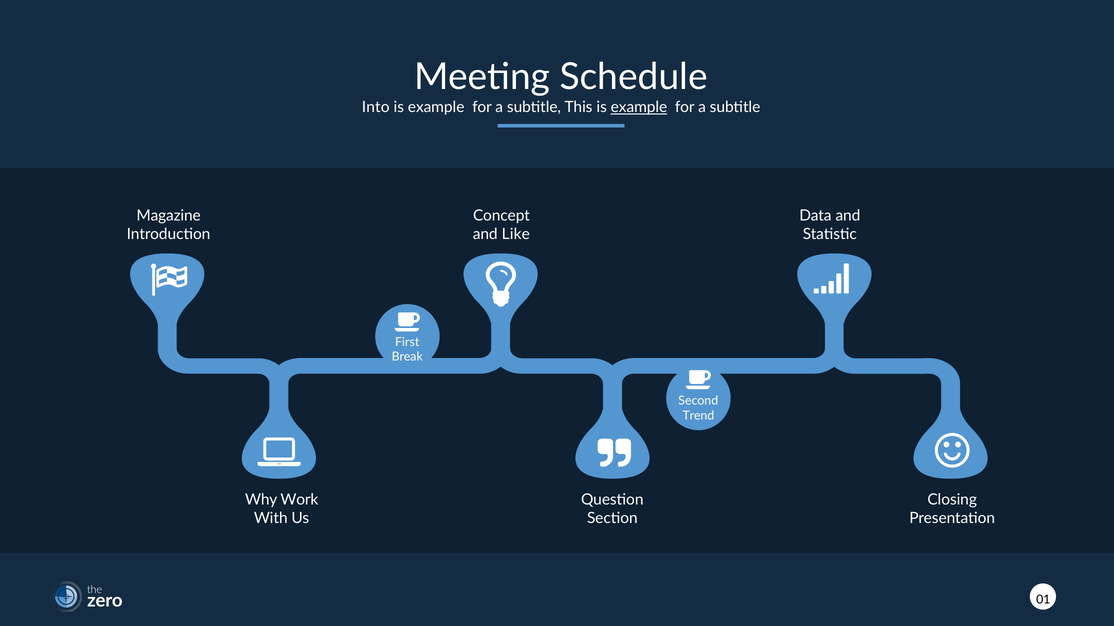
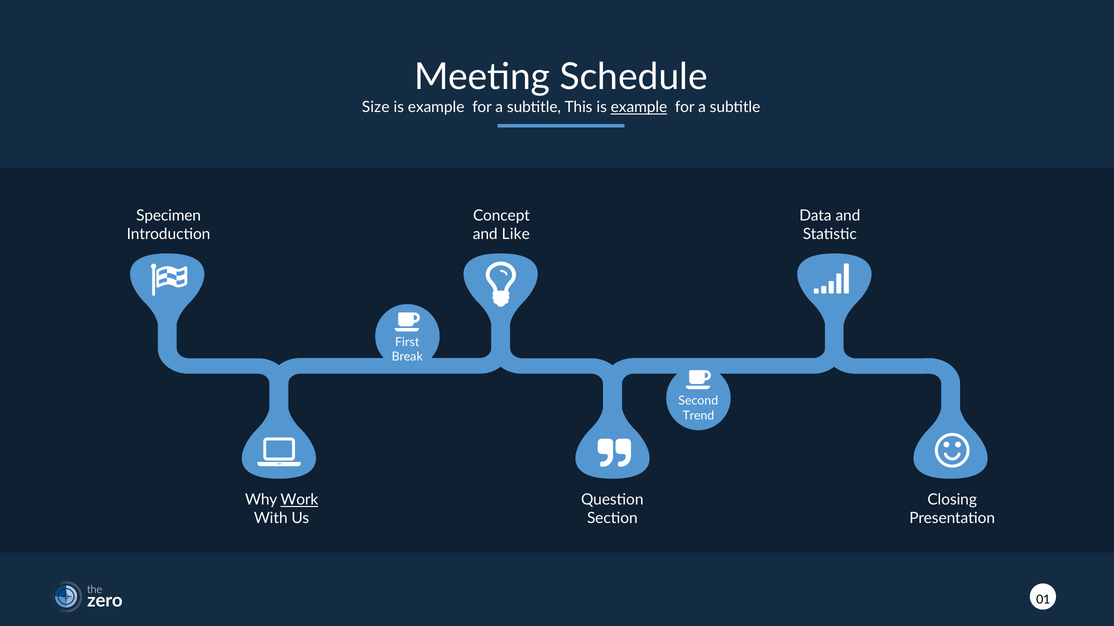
Into: Into -> Size (376, 107)
Magazine: Magazine -> Specimen (169, 216)
Work underline: none -> present (299, 500)
